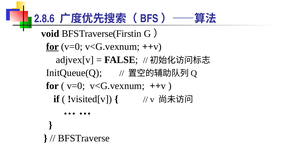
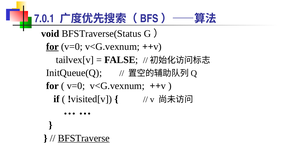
2.8.6: 2.8.6 -> 7.0.1 (44, 18)
BFSTraverse(Firstin: BFSTraverse(Firstin -> BFSTraverse(Status (102, 34)
adjvex[v: adjvex[v -> tailvex[v (75, 60)
BFSTraverse underline: none -> present (84, 138)
